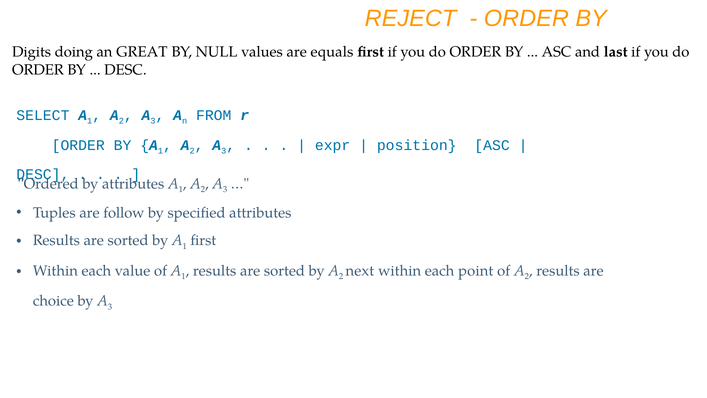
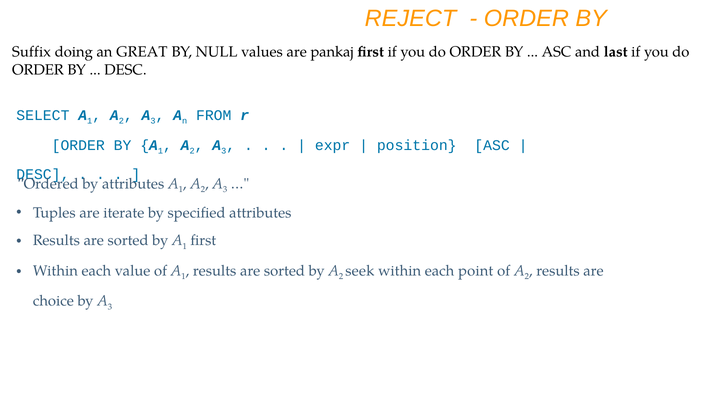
Digits: Digits -> Suffix (32, 52)
equals: equals -> pankaj (332, 52)
follow: follow -> iterate (124, 213)
next: next -> seek (360, 271)
